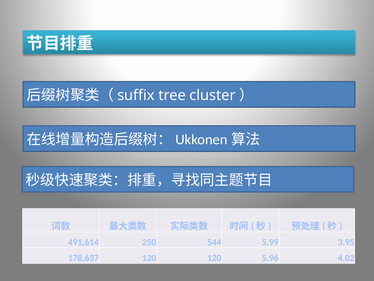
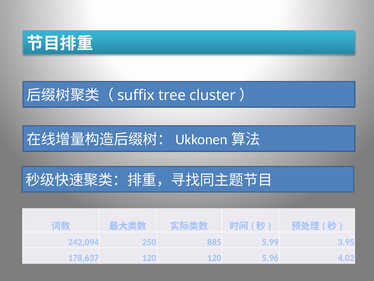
491,614: 491,614 -> 242,094 (83, 242)
544: 544 -> 885 (214, 242)
